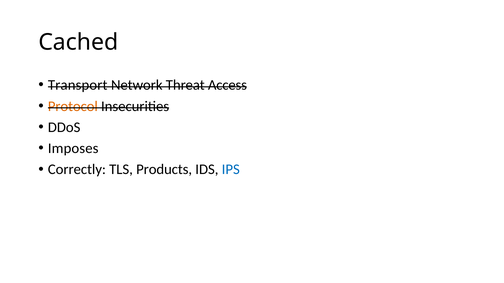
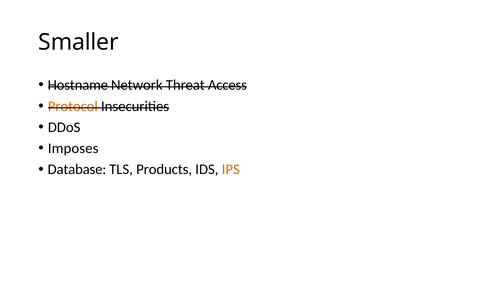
Cached: Cached -> Smaller (78, 42)
Transport: Transport -> Hostname (78, 85)
Correctly: Correctly -> Database (77, 170)
IPS colour: blue -> orange (231, 170)
